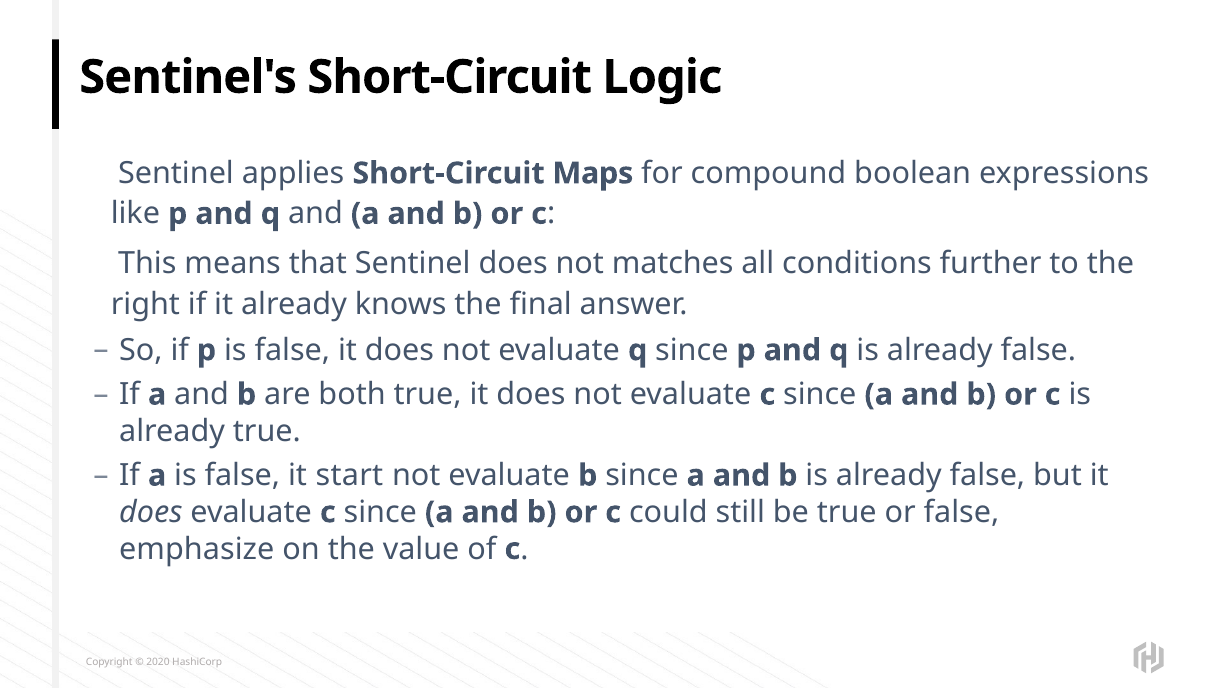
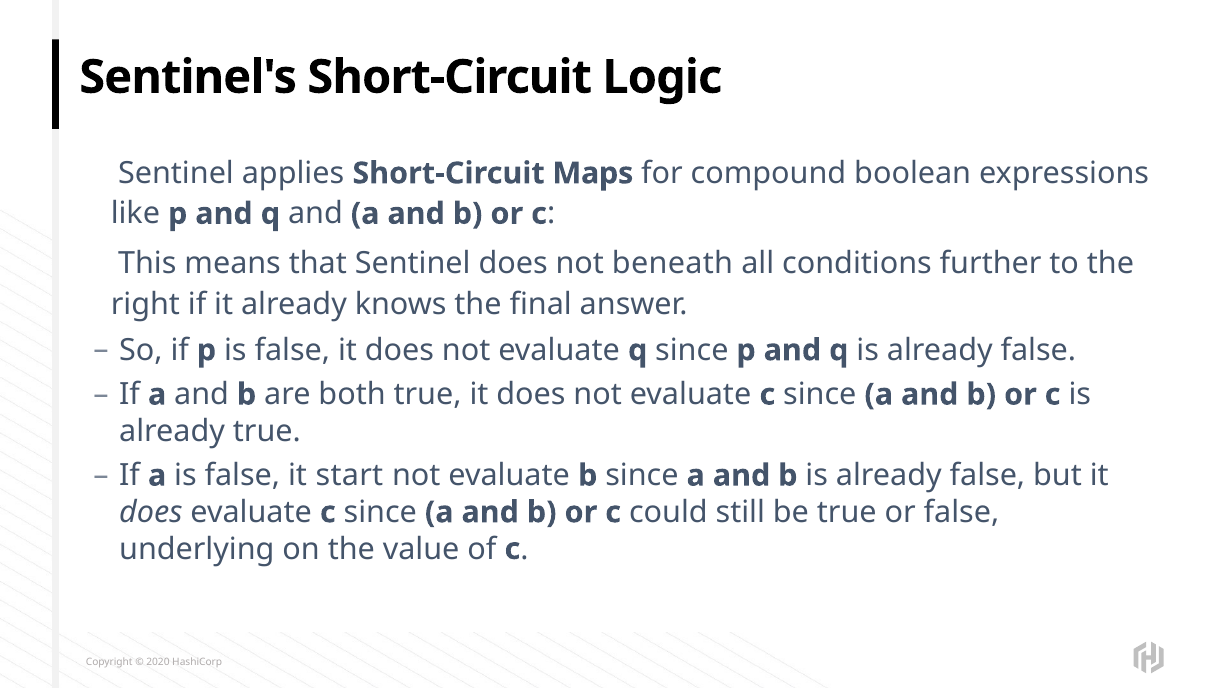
matches: matches -> beneath (673, 264)
emphasize: emphasize -> underlying (197, 549)
